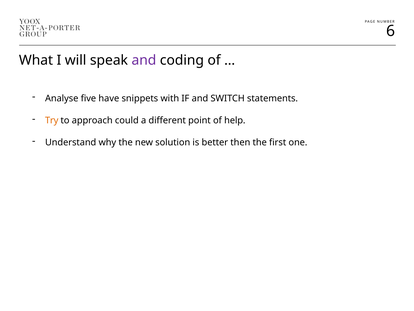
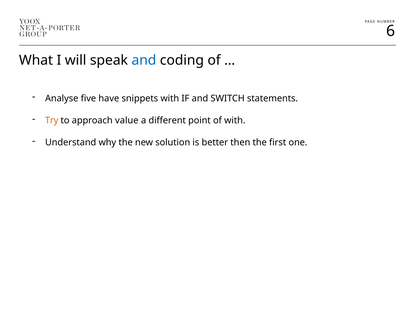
and colour: purple -> blue (144, 60)
could: could -> value (127, 120)
of help: help -> with (235, 120)
